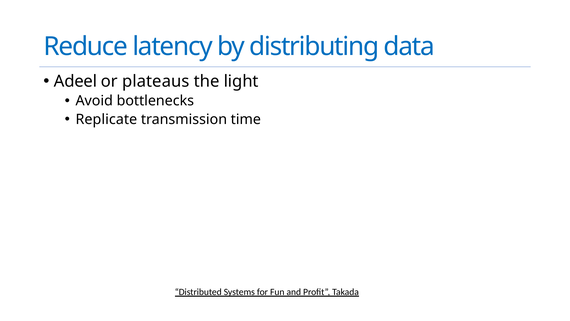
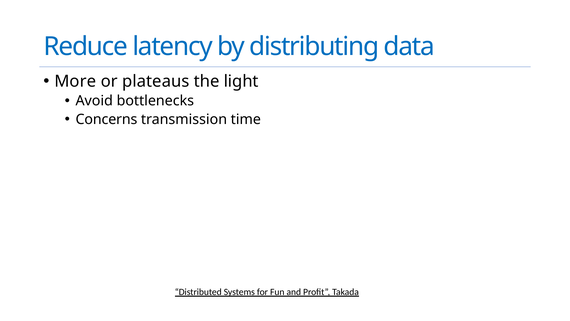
Adeel: Adeel -> More (75, 81)
Replicate: Replicate -> Concerns (106, 119)
